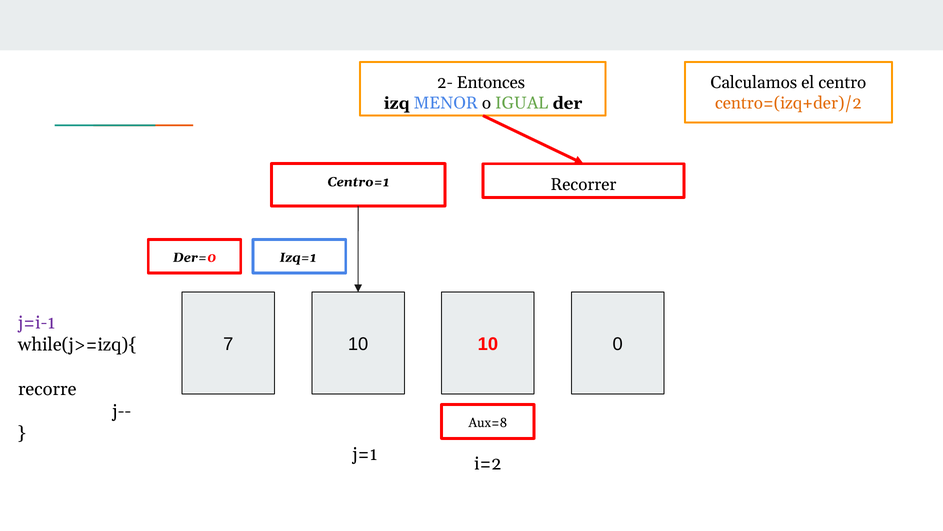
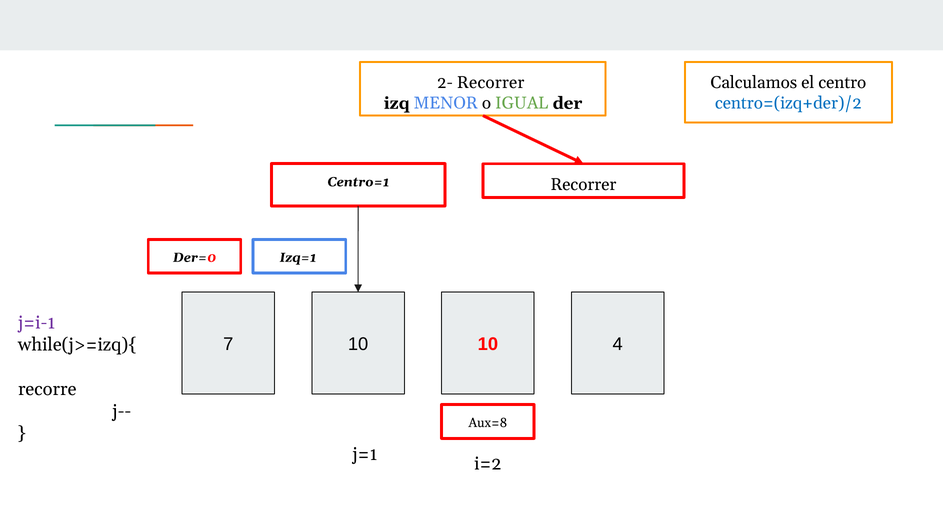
2- Entonces: Entonces -> Recorrer (491, 83)
centro=(izq+der)/2 colour: orange -> blue (788, 103)
0: 0 -> 4 (618, 344)
